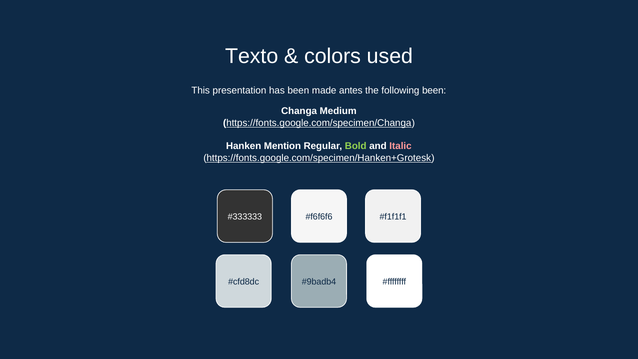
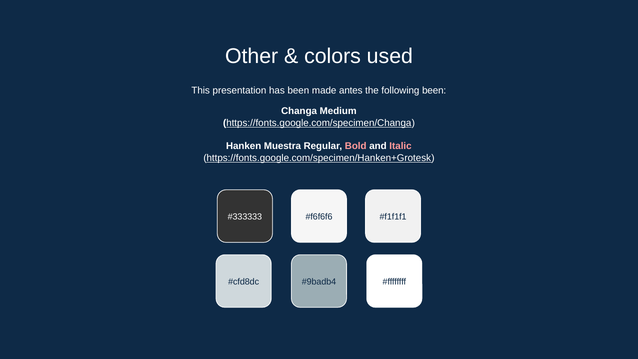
Texto: Texto -> Other (252, 56)
Mention: Mention -> Muestra (282, 146)
Bold colour: light green -> pink (356, 146)
